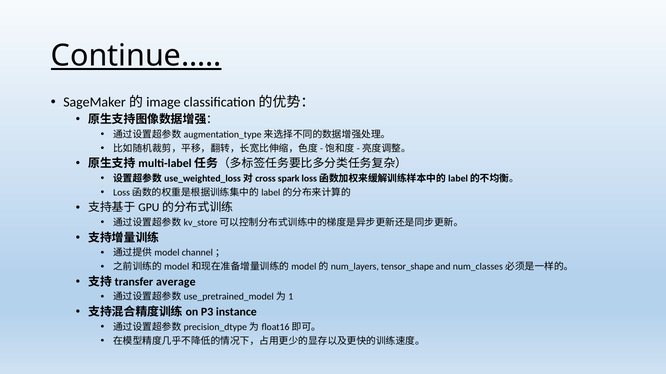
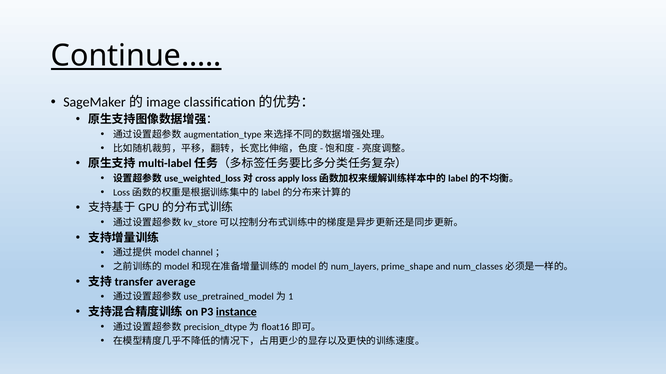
spark: spark -> apply (289, 179)
tensor_shape: tensor_shape -> prime_shape (407, 267)
instance underline: none -> present (236, 312)
